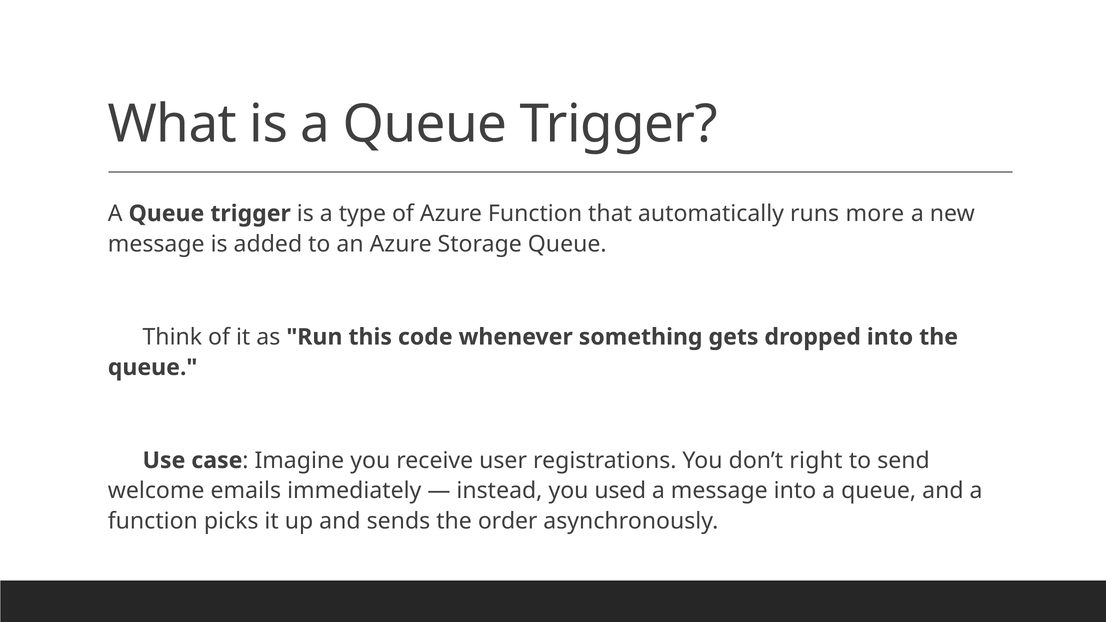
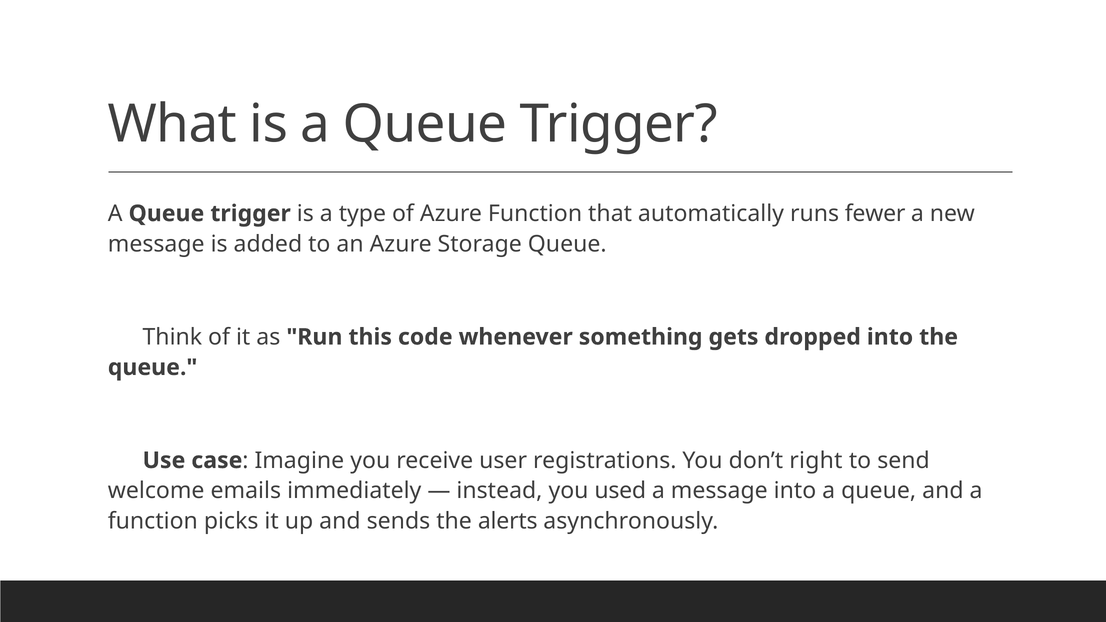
more: more -> fewer (875, 214)
order: order -> alerts (508, 521)
